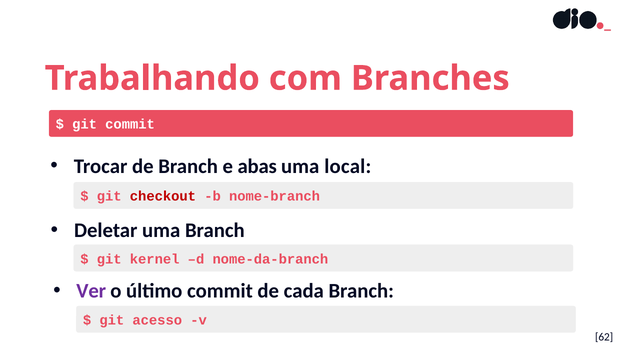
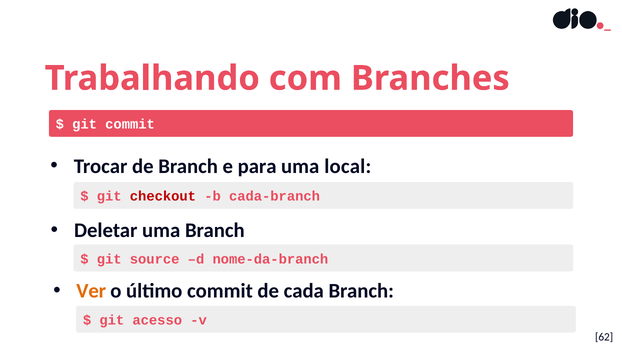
abas: abas -> para (257, 166)
nome-branch: nome-branch -> cada-branch (274, 196)
kernel: kernel -> source (155, 259)
Ver colour: purple -> orange (91, 291)
